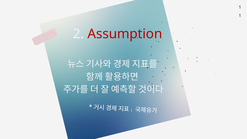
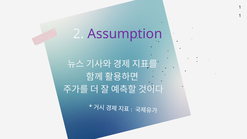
Assumption colour: red -> purple (125, 34)
